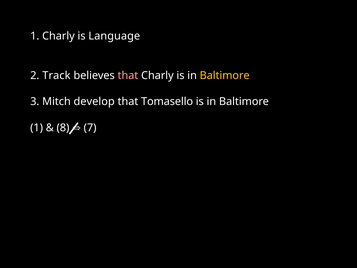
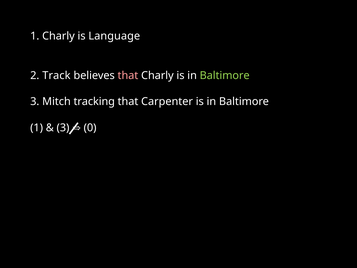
Baltimore colour: yellow -> light green (225, 75)
develop: develop -> tracking (94, 102)
Tomasello: Tomasello -> Carpenter (167, 102)
8: 8 -> 3 (63, 128)
7: 7 -> 0 (90, 128)
